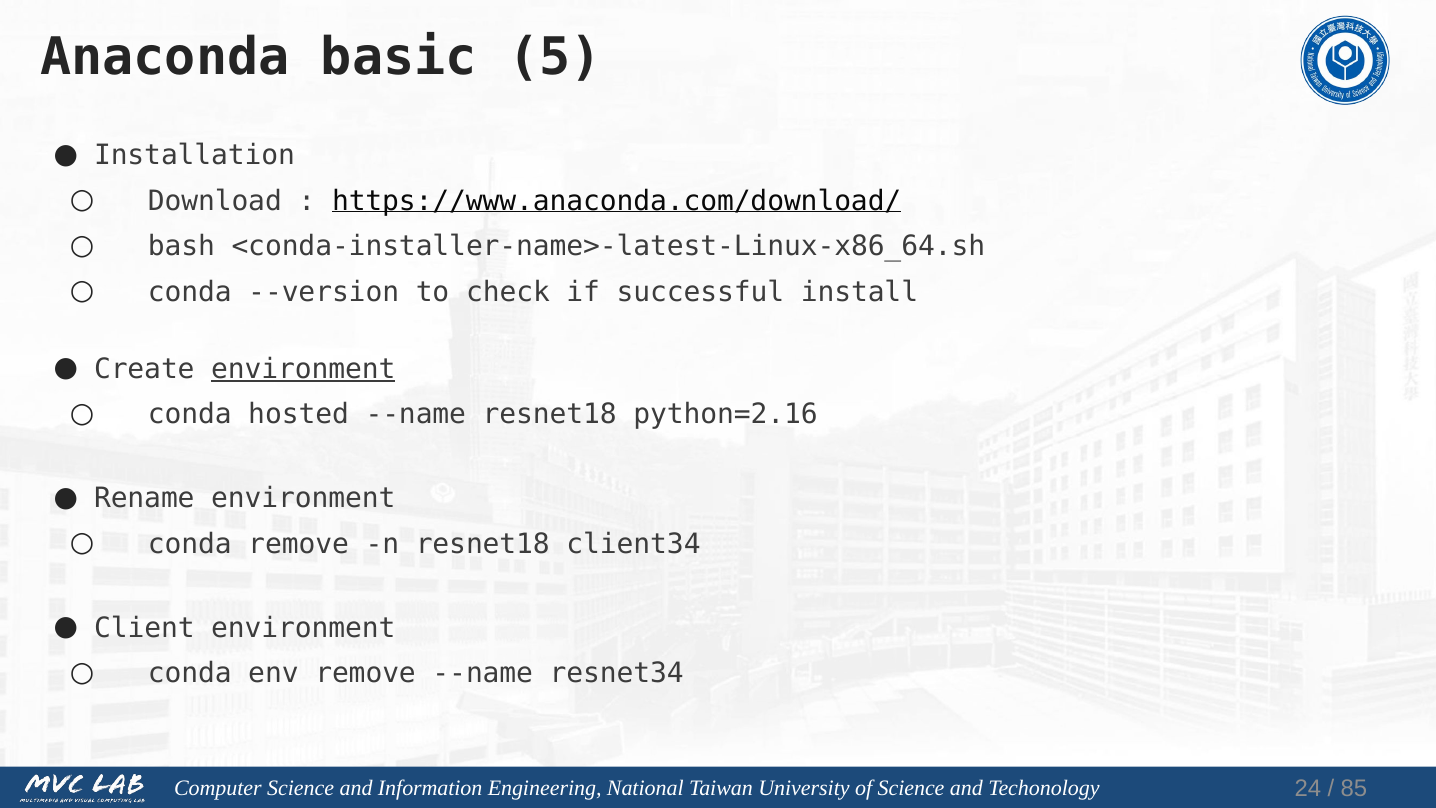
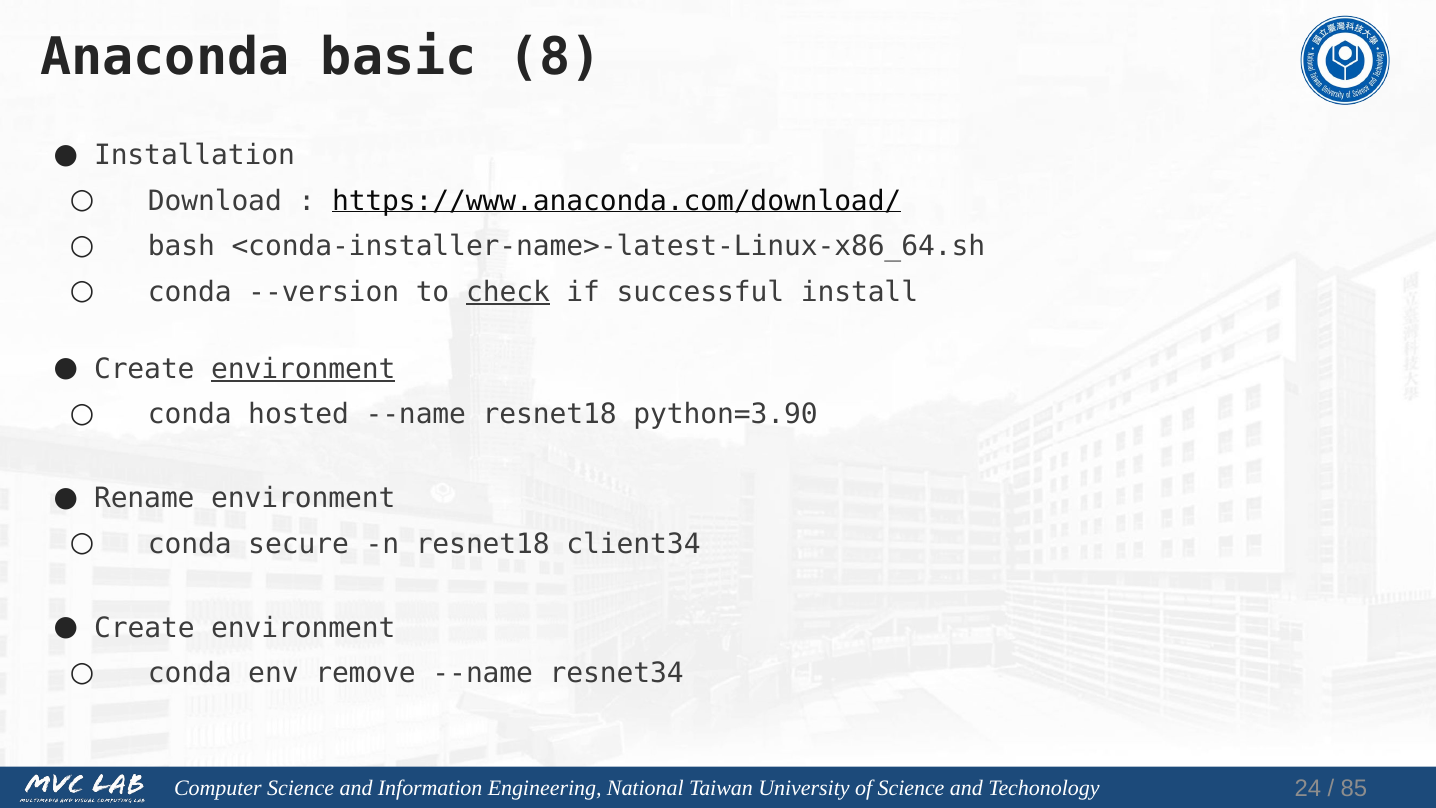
5: 5 -> 8 (555, 58)
check underline: none -> present (508, 292)
python=2.16: python=2.16 -> python=3.90 (726, 414)
conda remove: remove -> secure (299, 544)
Client: Client -> Create (144, 628)
